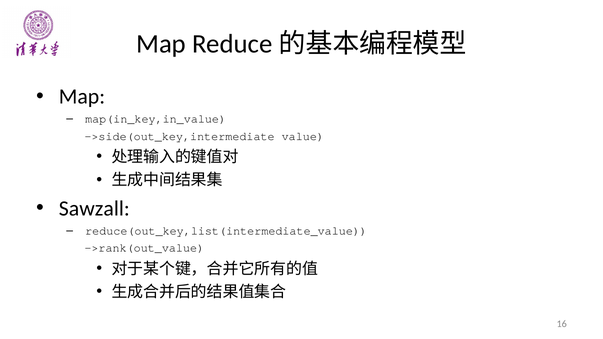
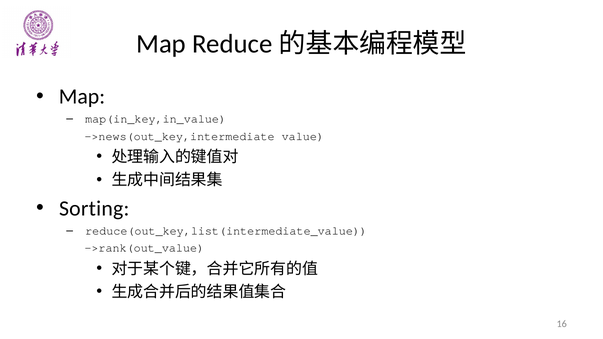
->side(out_key,intermediate: ->side(out_key,intermediate -> ->news(out_key,intermediate (180, 136)
Sawzall: Sawzall -> Sorting (94, 209)
